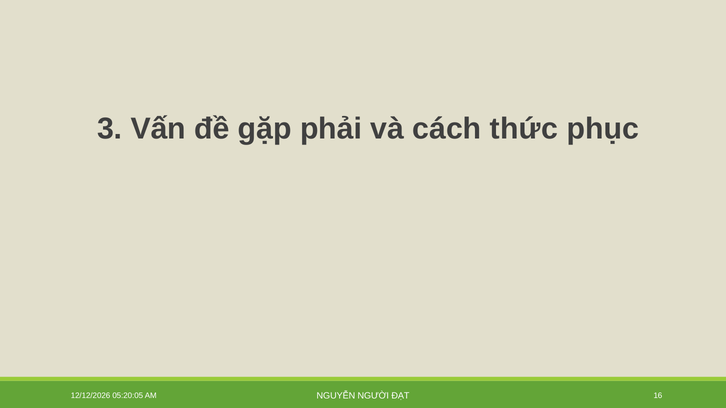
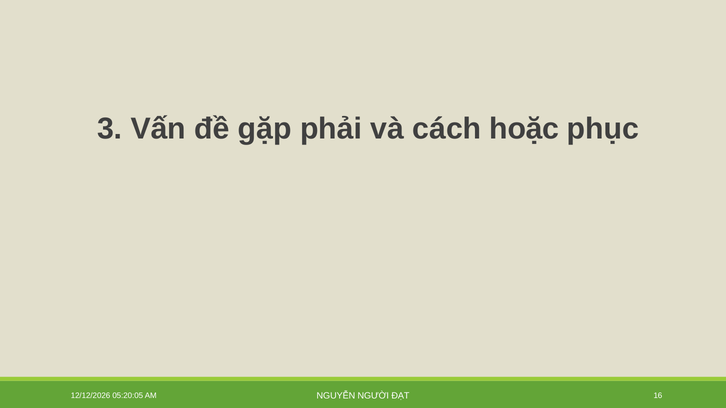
thức: thức -> hoặc (524, 129)
